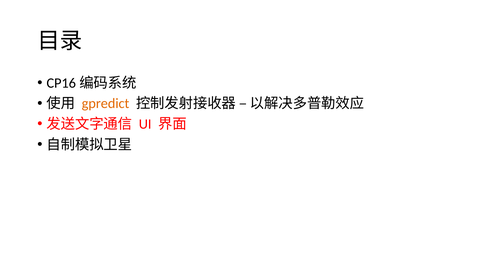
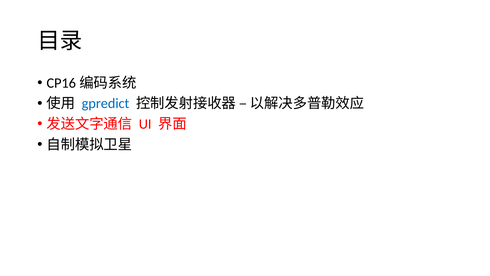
gpredict colour: orange -> blue (106, 103)
